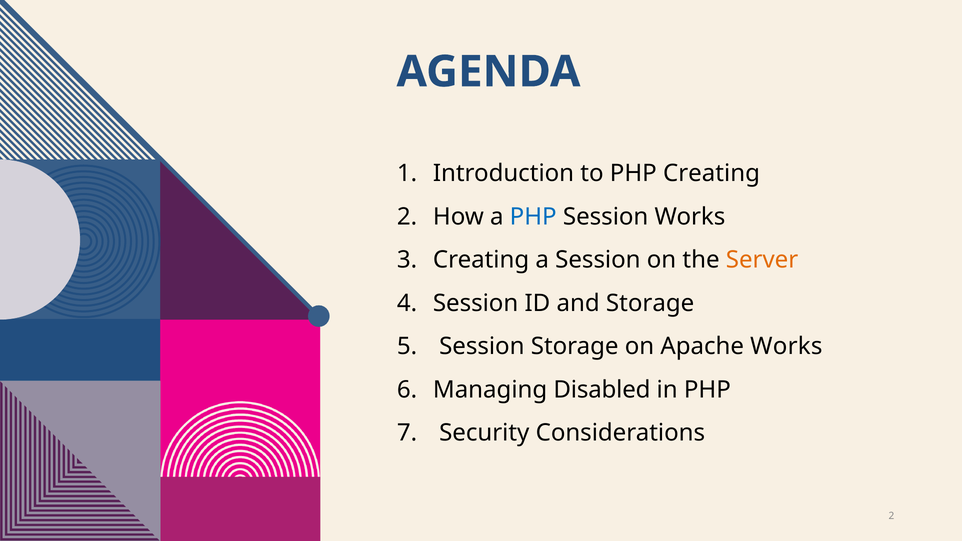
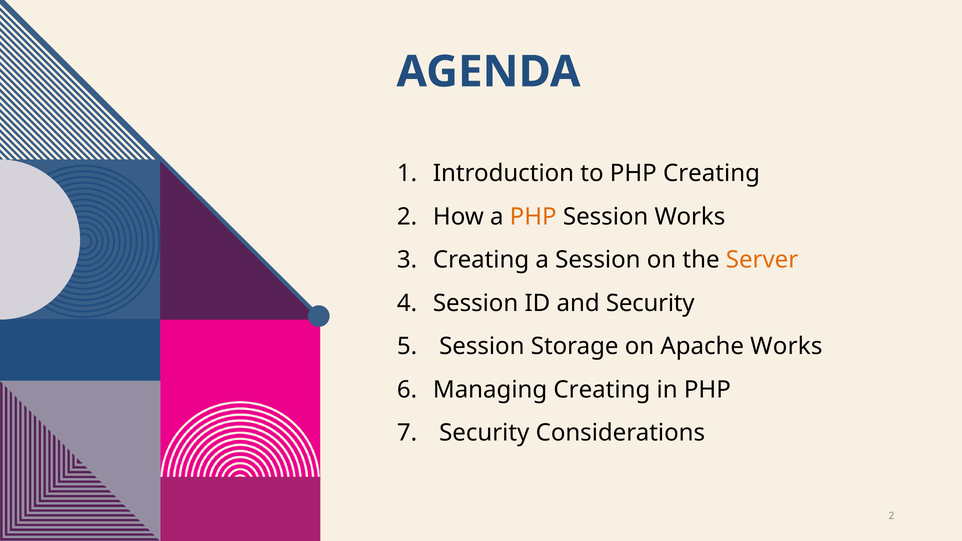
PHP colour: blue -> orange (533, 217)
and Storage: Storage -> Security (650, 303)
Managing Disabled: Disabled -> Creating (602, 390)
